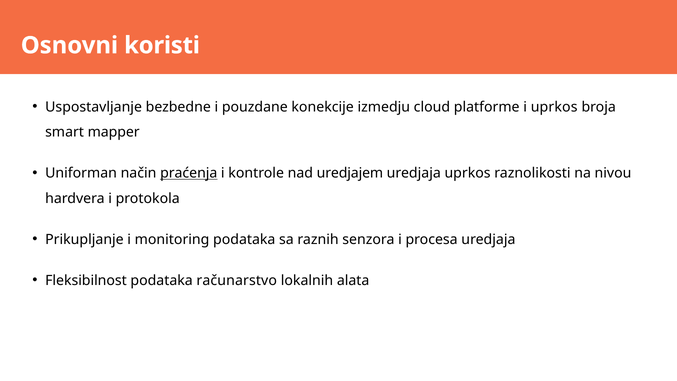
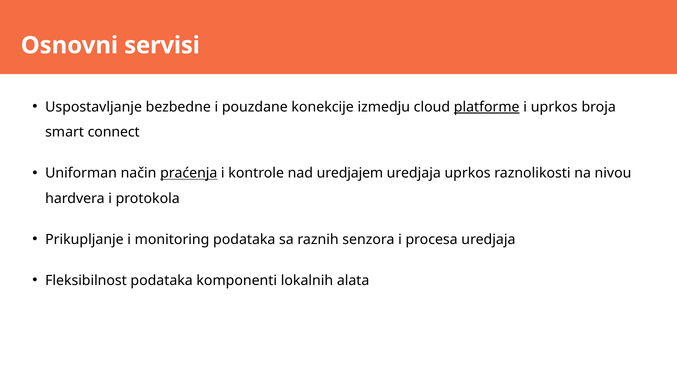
koristi: koristi -> servisi (162, 45)
platforme underline: none -> present (487, 107)
mapper: mapper -> connect (114, 132)
računarstvo: računarstvo -> komponenti (237, 280)
